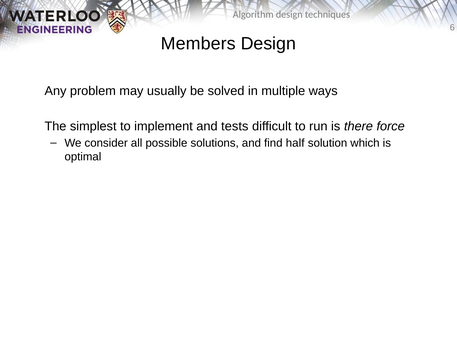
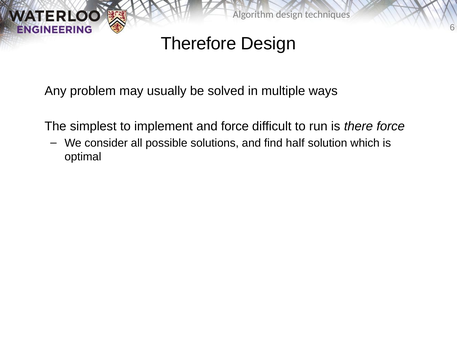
Members: Members -> Therefore (198, 44)
and tests: tests -> force (235, 126)
